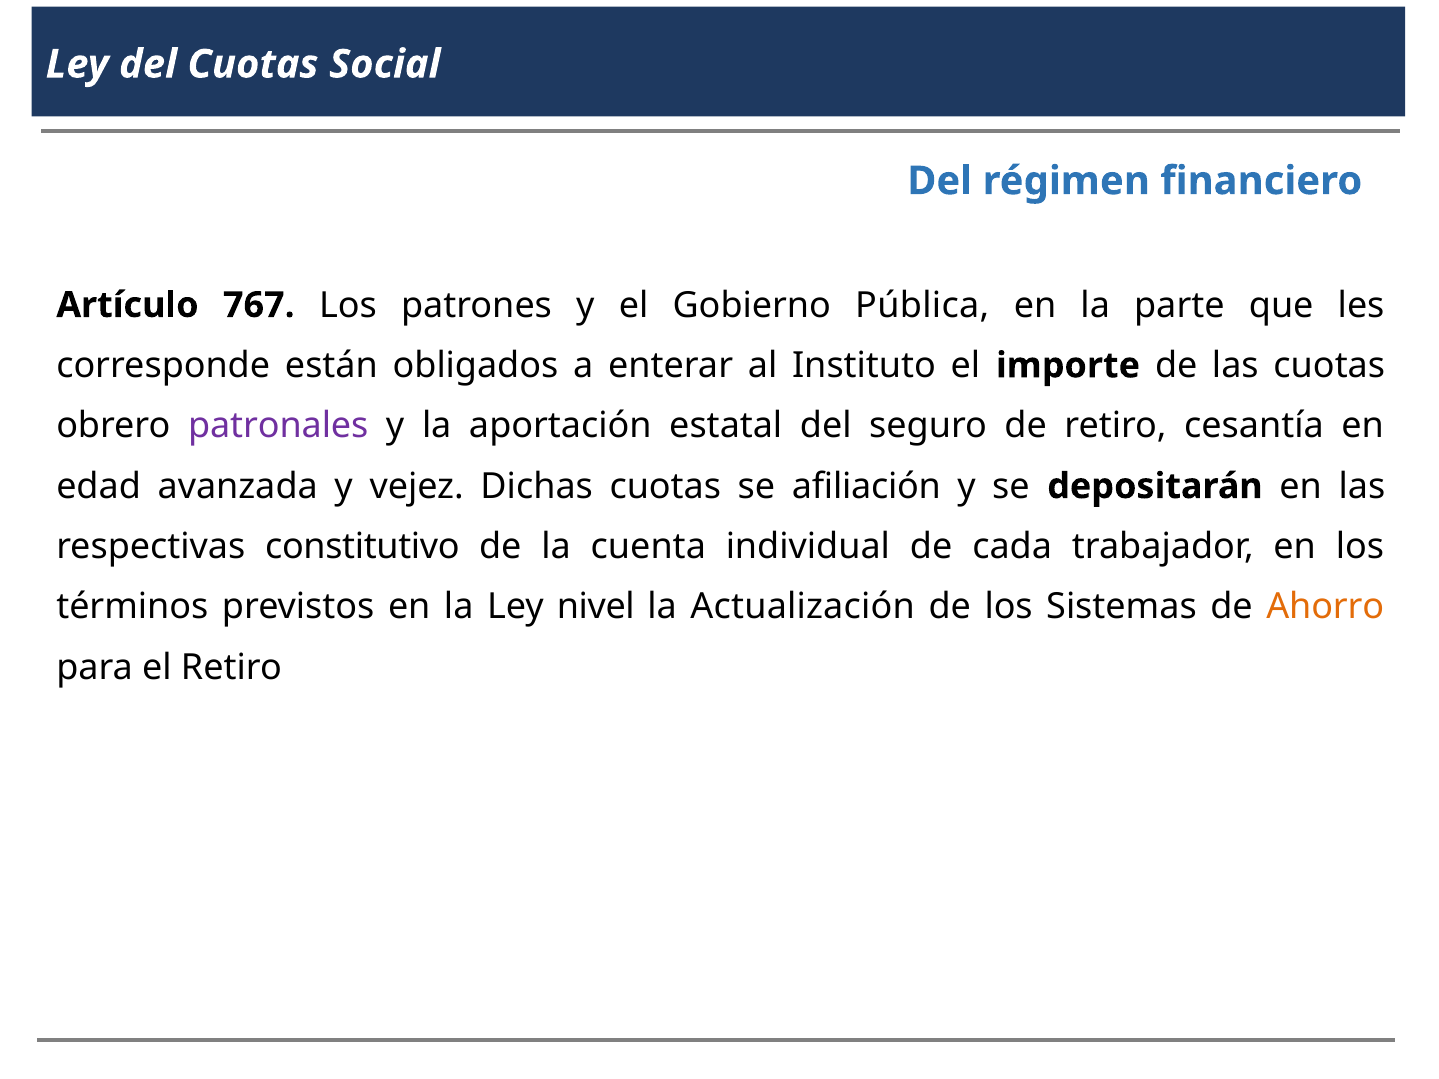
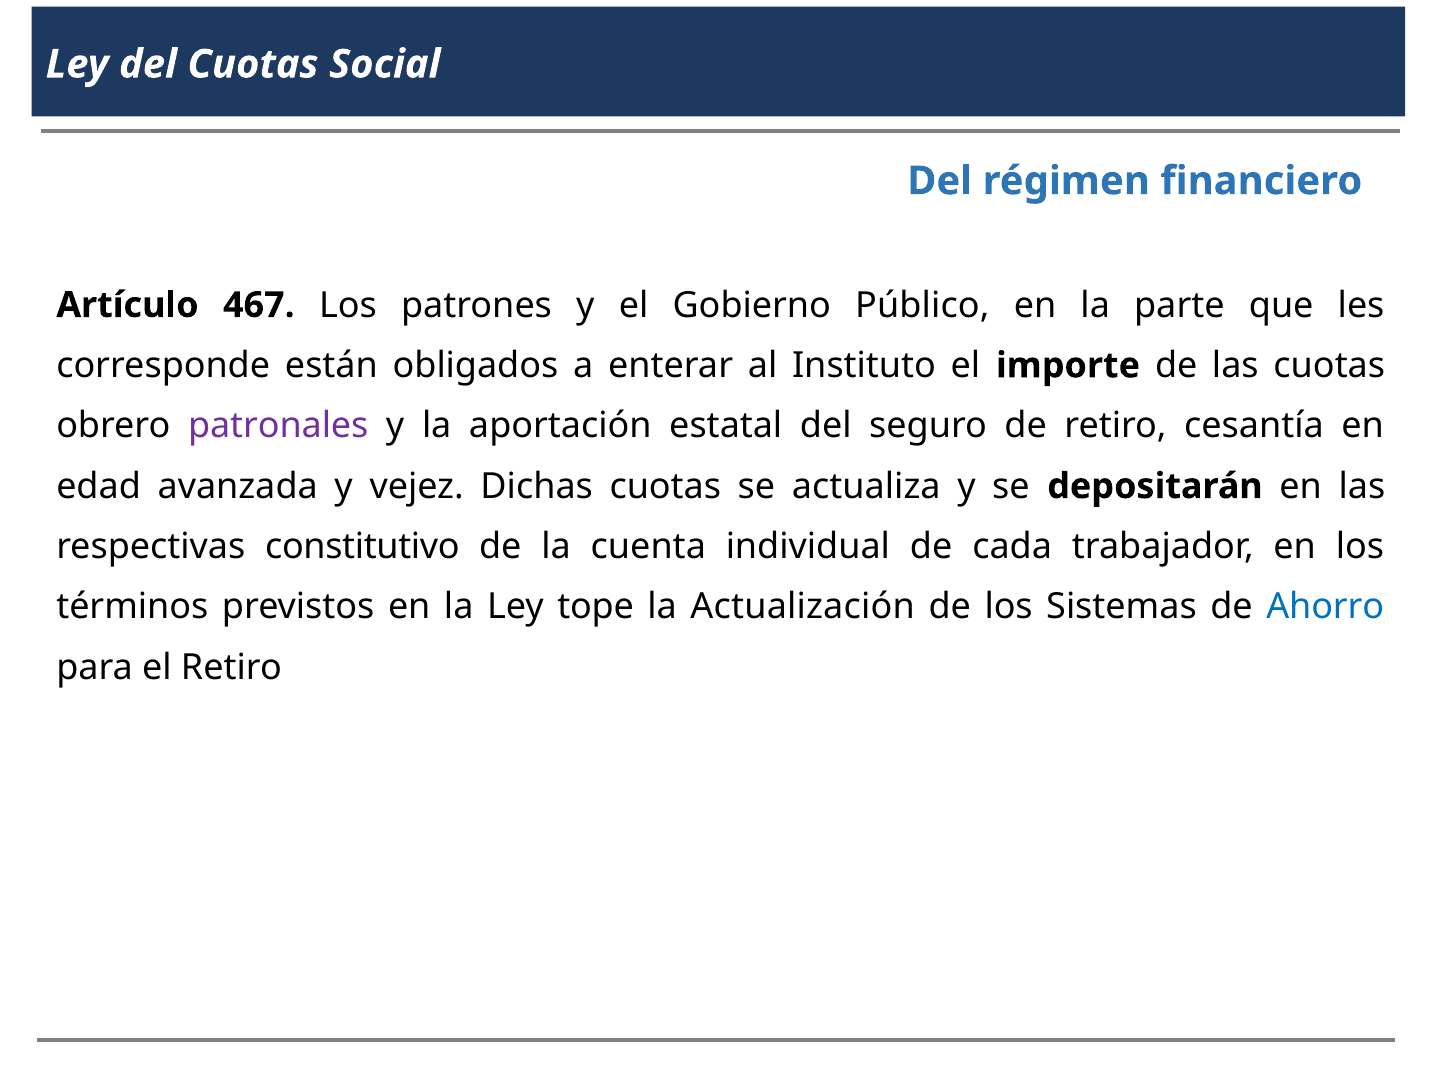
767: 767 -> 467 (259, 305)
Pública: Pública -> Público (922, 305)
afiliación: afiliación -> actualiza (866, 486)
nivel: nivel -> tope (596, 607)
Ahorro colour: orange -> blue (1325, 607)
